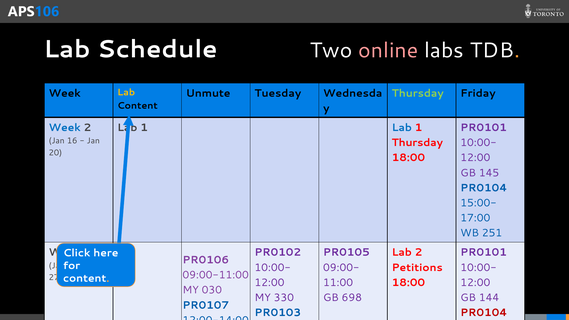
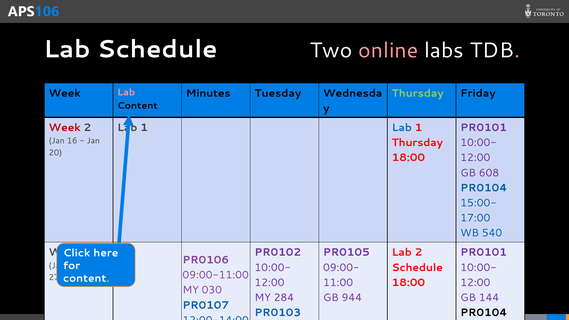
Lab colour: yellow -> pink (126, 92)
Unmute: Unmute -> Minutes (208, 93)
Week colour: blue -> red (65, 128)
145: 145 -> 608 (489, 173)
251: 251 -> 540 (492, 233)
Petitions: Petitions -> Schedule (417, 268)
330: 330 -> 284 (284, 298)
698: 698 -> 944 (352, 298)
PR0104 colour: red -> black (484, 313)
